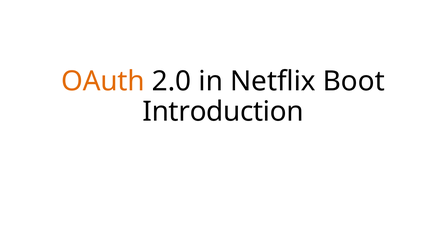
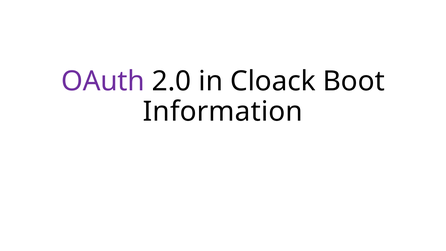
OAuth colour: orange -> purple (103, 81)
Netflix: Netflix -> Cloack (273, 81)
Introduction: Introduction -> Information (223, 111)
